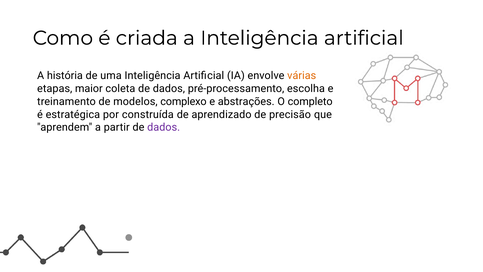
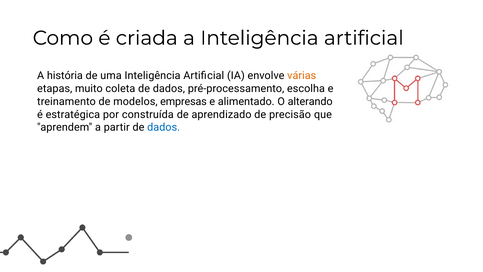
maior: maior -> muito (89, 89)
complexo: complexo -> empresas (183, 101)
abstrações: abstrações -> alimentado (246, 101)
completo: completo -> alterando (310, 101)
dados colour: purple -> blue (164, 127)
